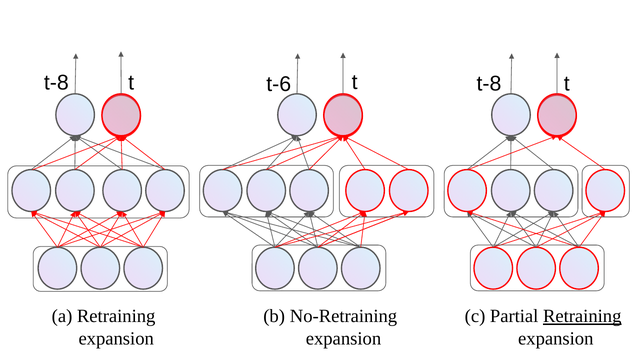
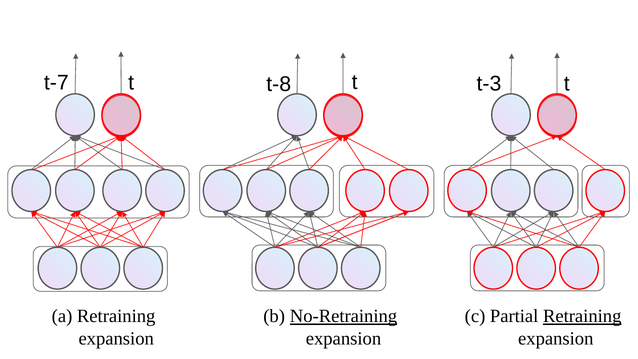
t-8: t-8 -> t-7 (56, 83)
t-6: t-6 -> t-8 (279, 84)
t-8: t-8 -> t-3 (489, 83)
No-Retraining underline: none -> present (343, 316)
